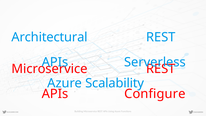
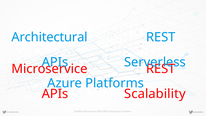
Scalability: Scalability -> Platforms (115, 83)
Configure: Configure -> Scalability (155, 94)
